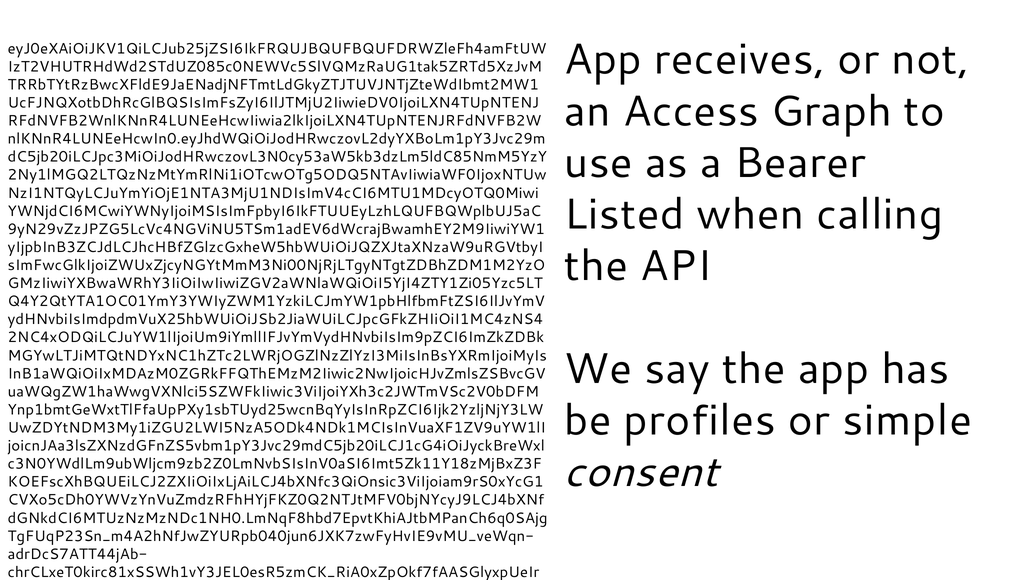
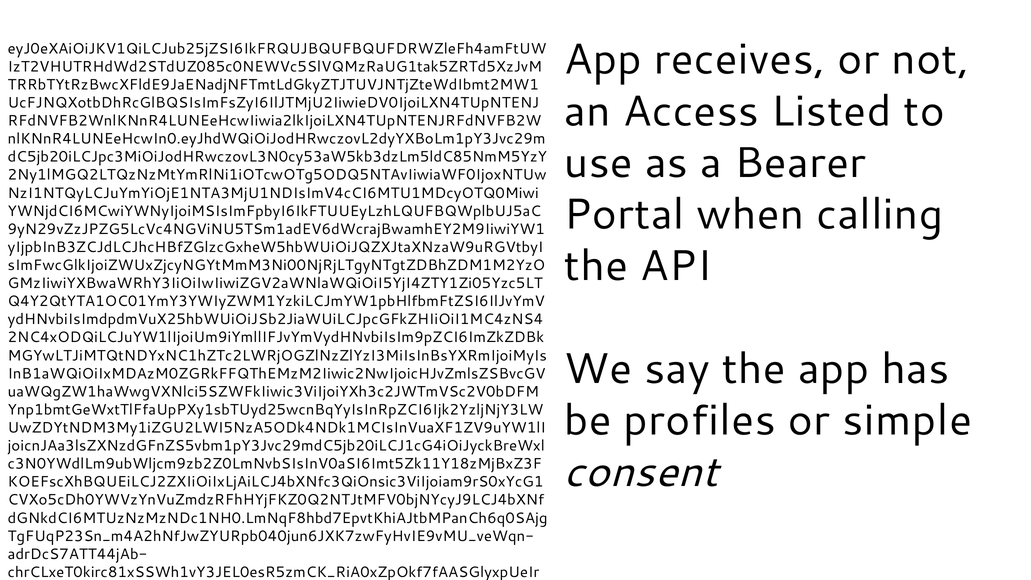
Graph: Graph -> Listed (831, 111)
Listed: Listed -> Portal (624, 214)
